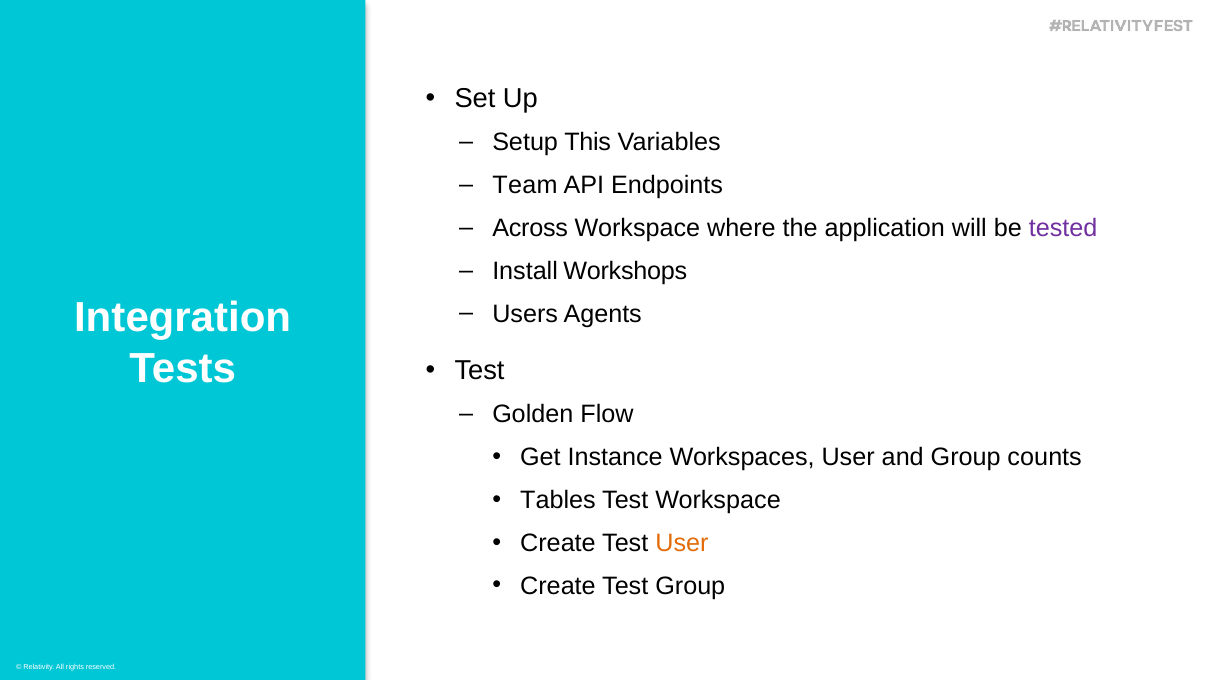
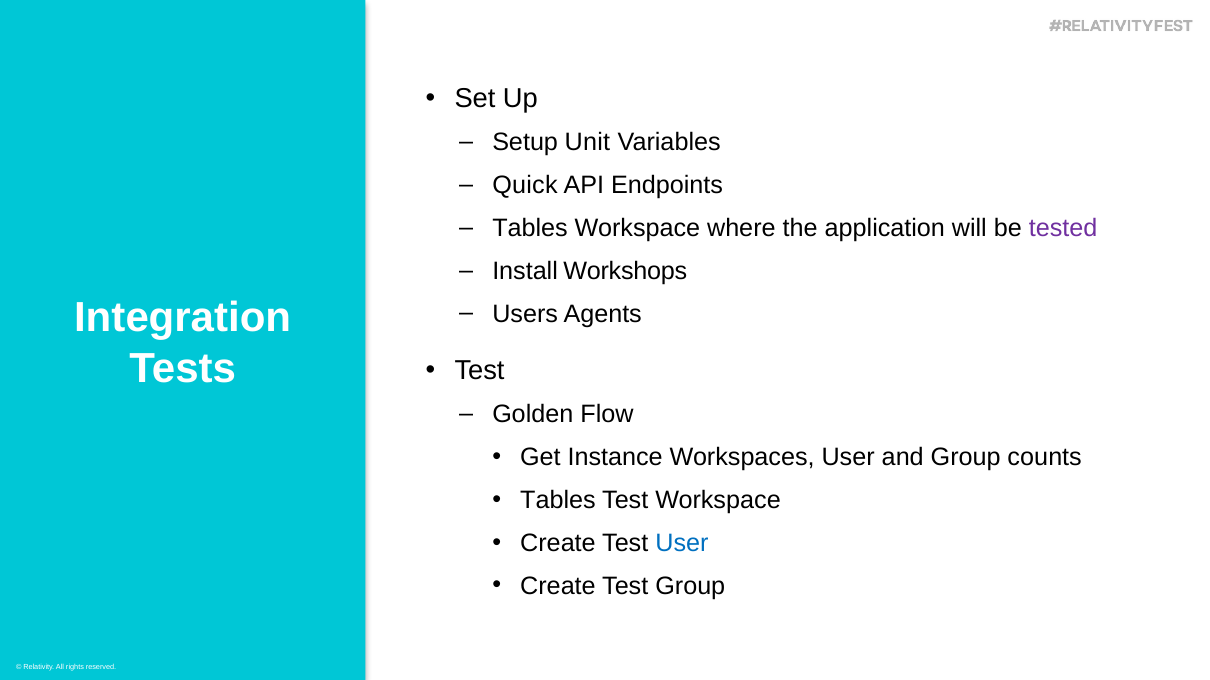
This: This -> Unit (587, 143)
Team: Team -> Quick (525, 186)
Across: Across -> Tables (530, 229)
User colour: orange -> blue (682, 544)
